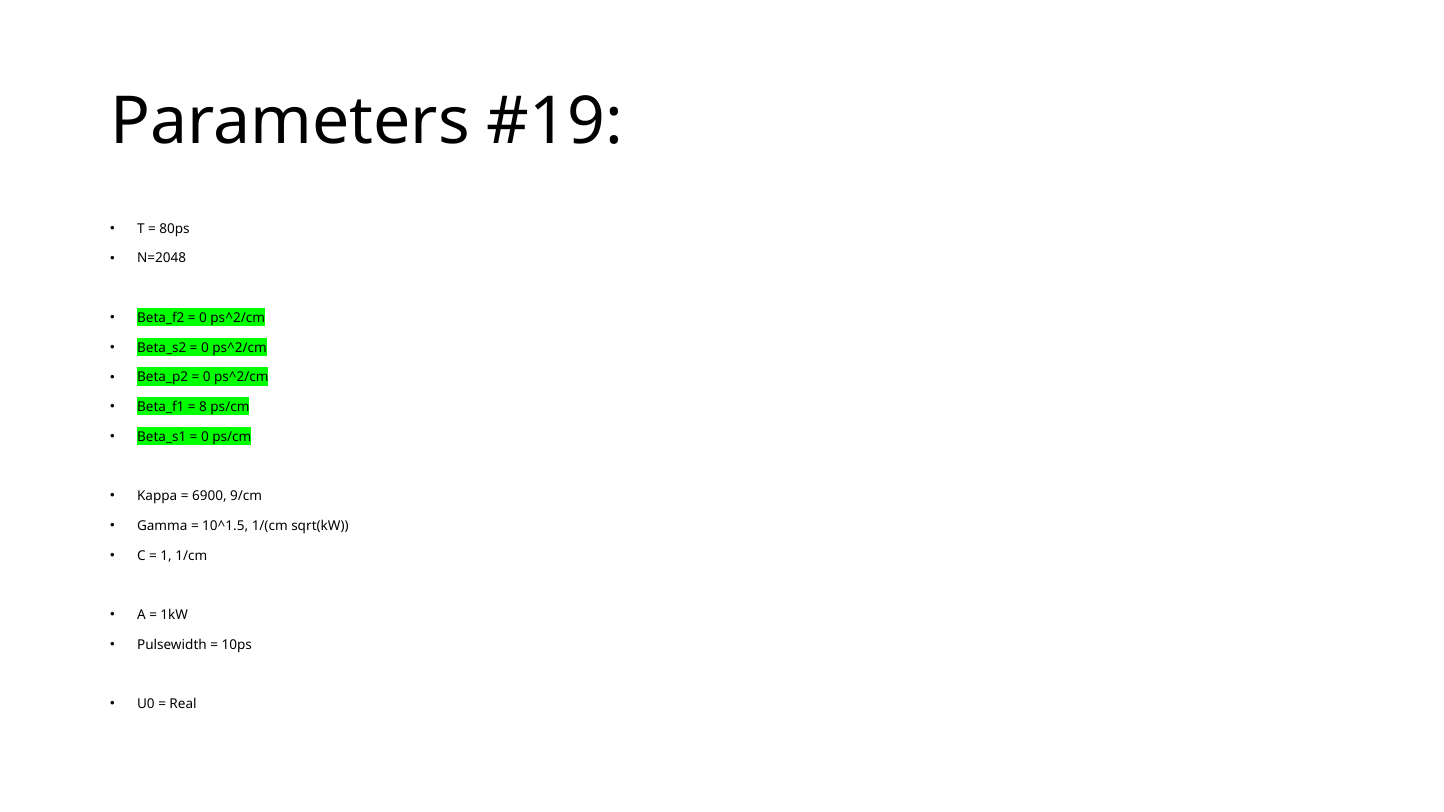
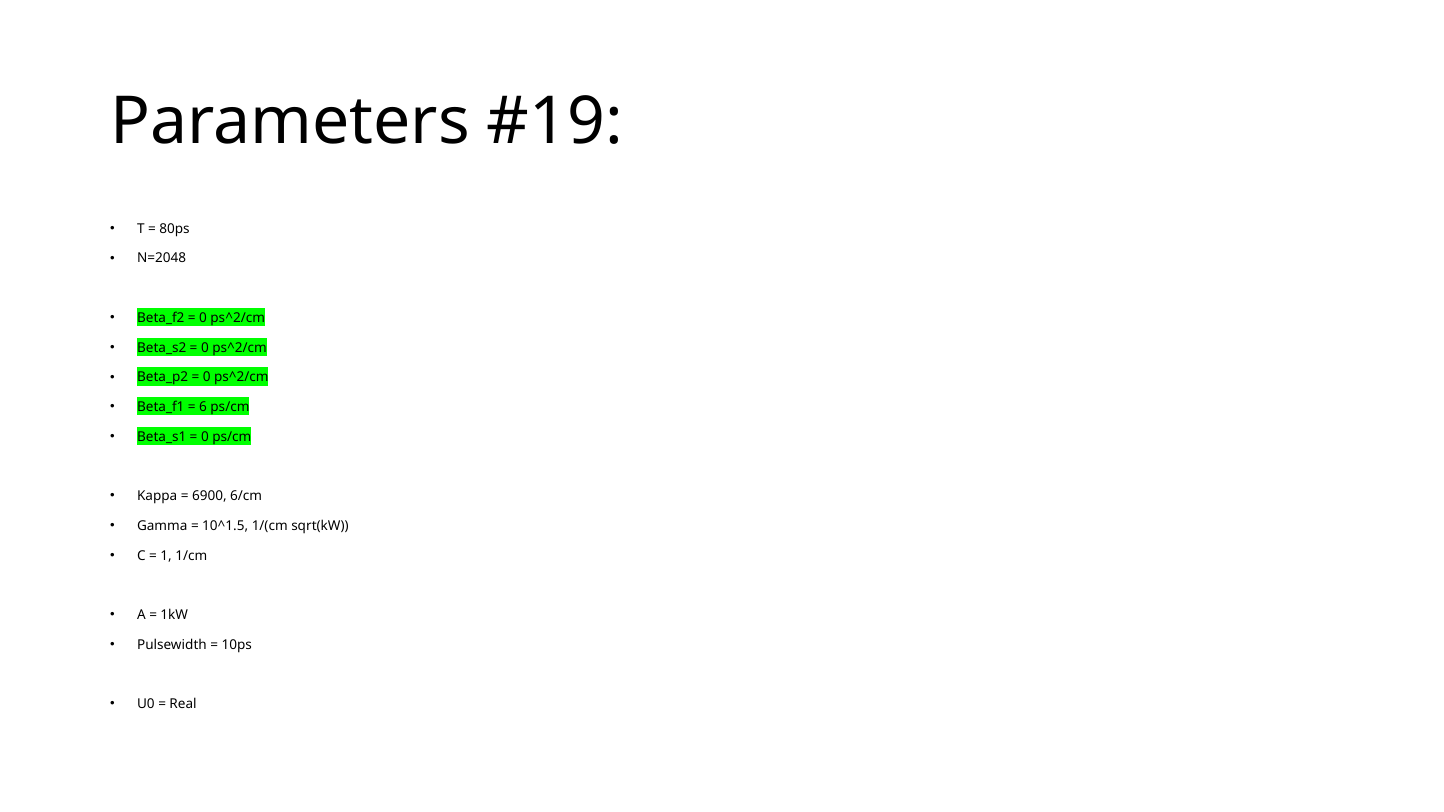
8: 8 -> 6 (203, 407)
9/cm: 9/cm -> 6/cm (246, 496)
